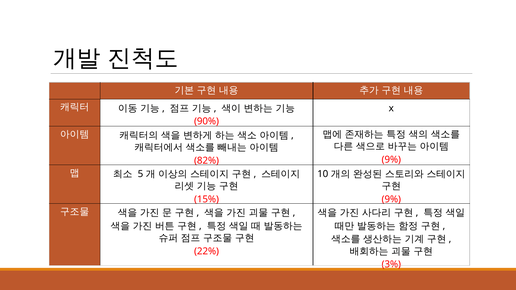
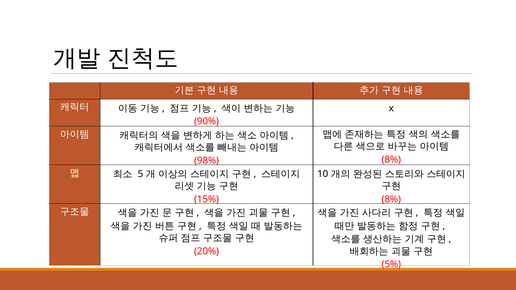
9%: 9% -> 8% (391, 160)
82%: 82% -> 98% (207, 161)
9%: 9% -> 8% (391, 199)
22%: 22% -> 20% (207, 251)
3%: 3% -> 5% (391, 265)
